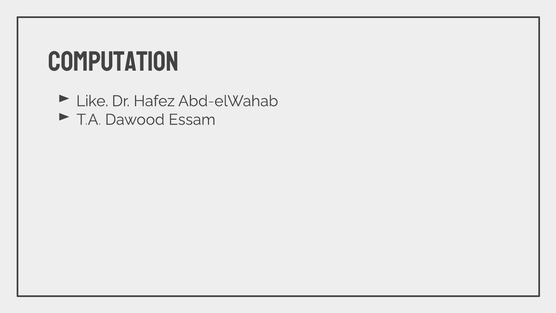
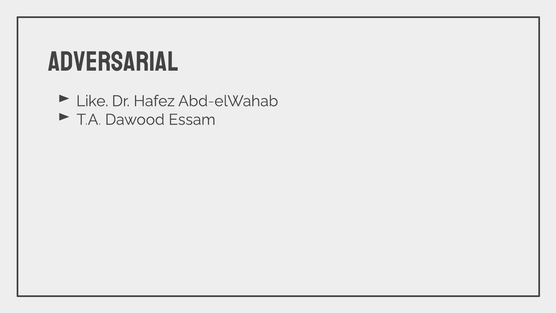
Computation: Computation -> Adversarial (113, 61)
